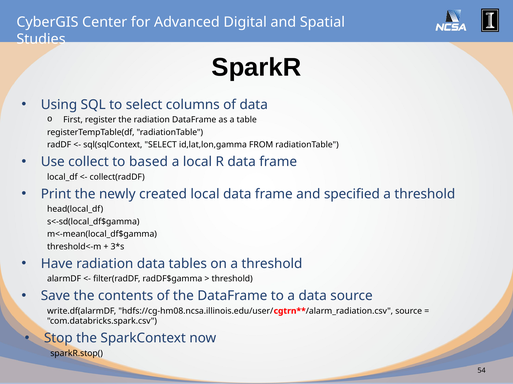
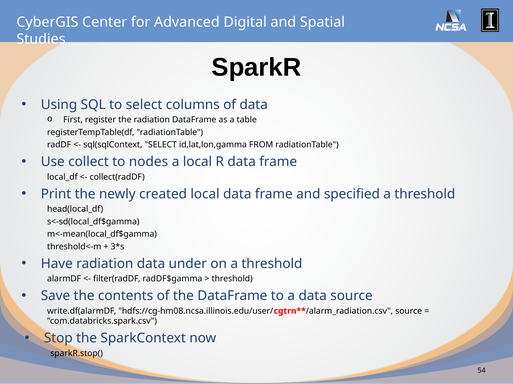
based: based -> nodes (149, 162)
tables: tables -> under (188, 264)
